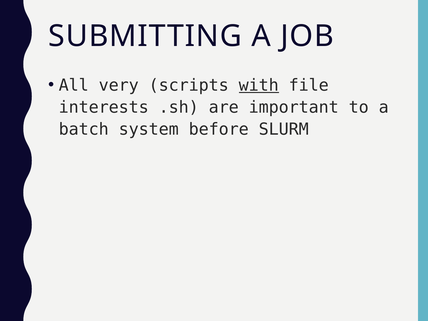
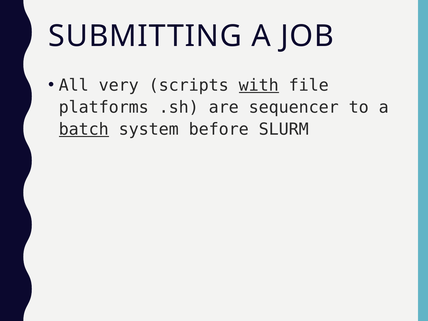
interests: interests -> platforms (104, 107)
important: important -> sequencer (294, 107)
batch underline: none -> present (84, 129)
